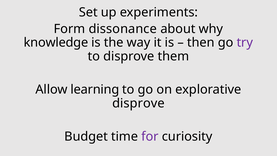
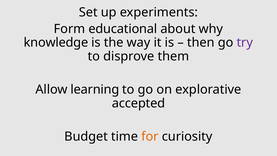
dissonance: dissonance -> educational (123, 29)
disprove: disprove -> accepted (139, 103)
for colour: purple -> orange (150, 136)
